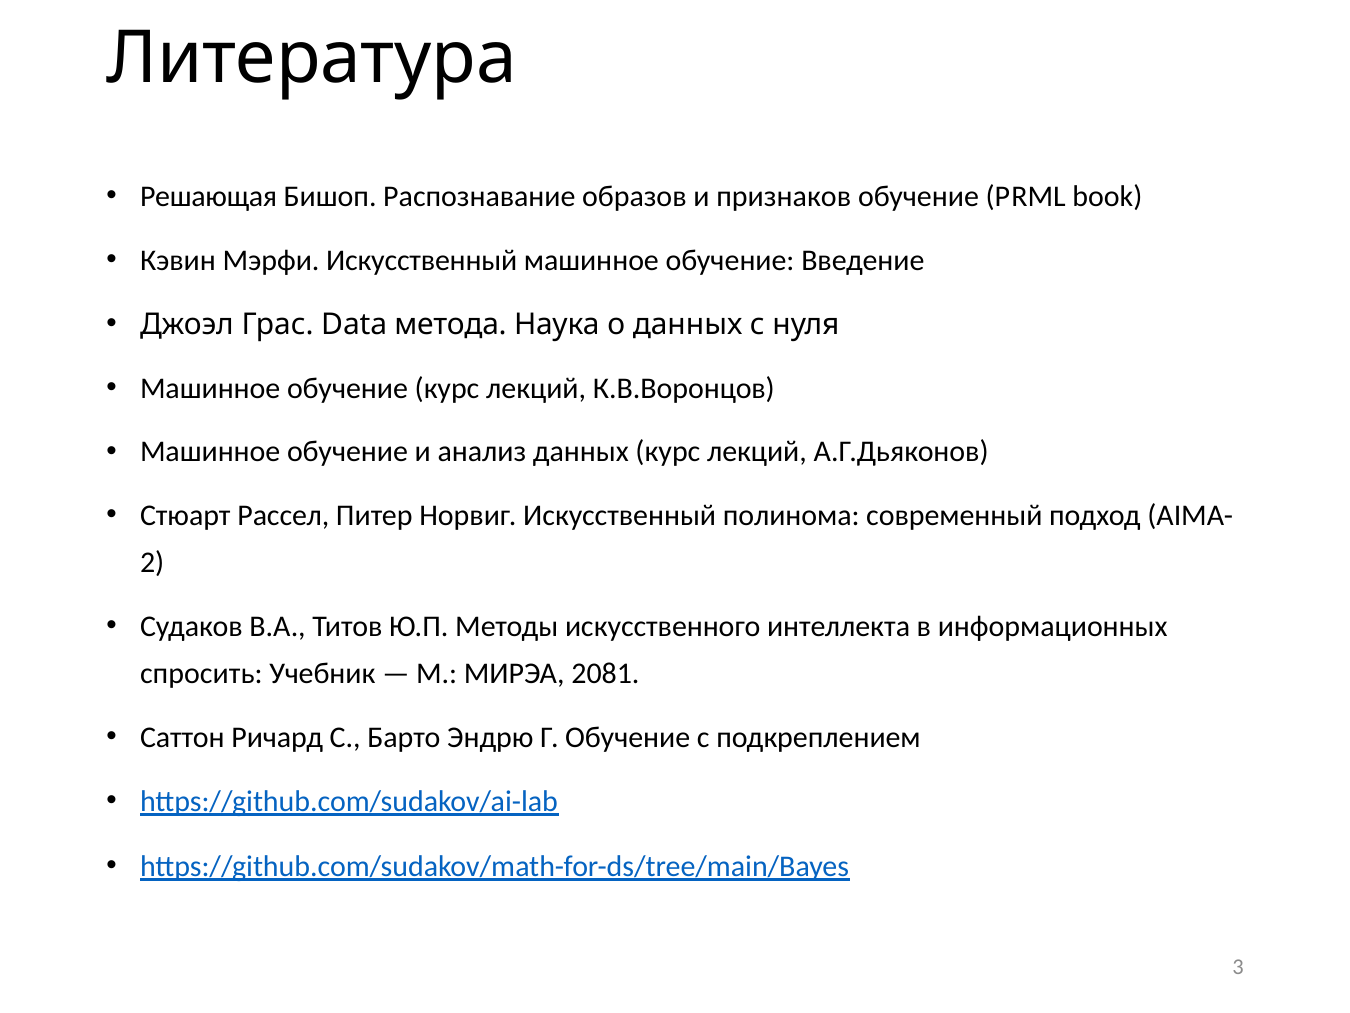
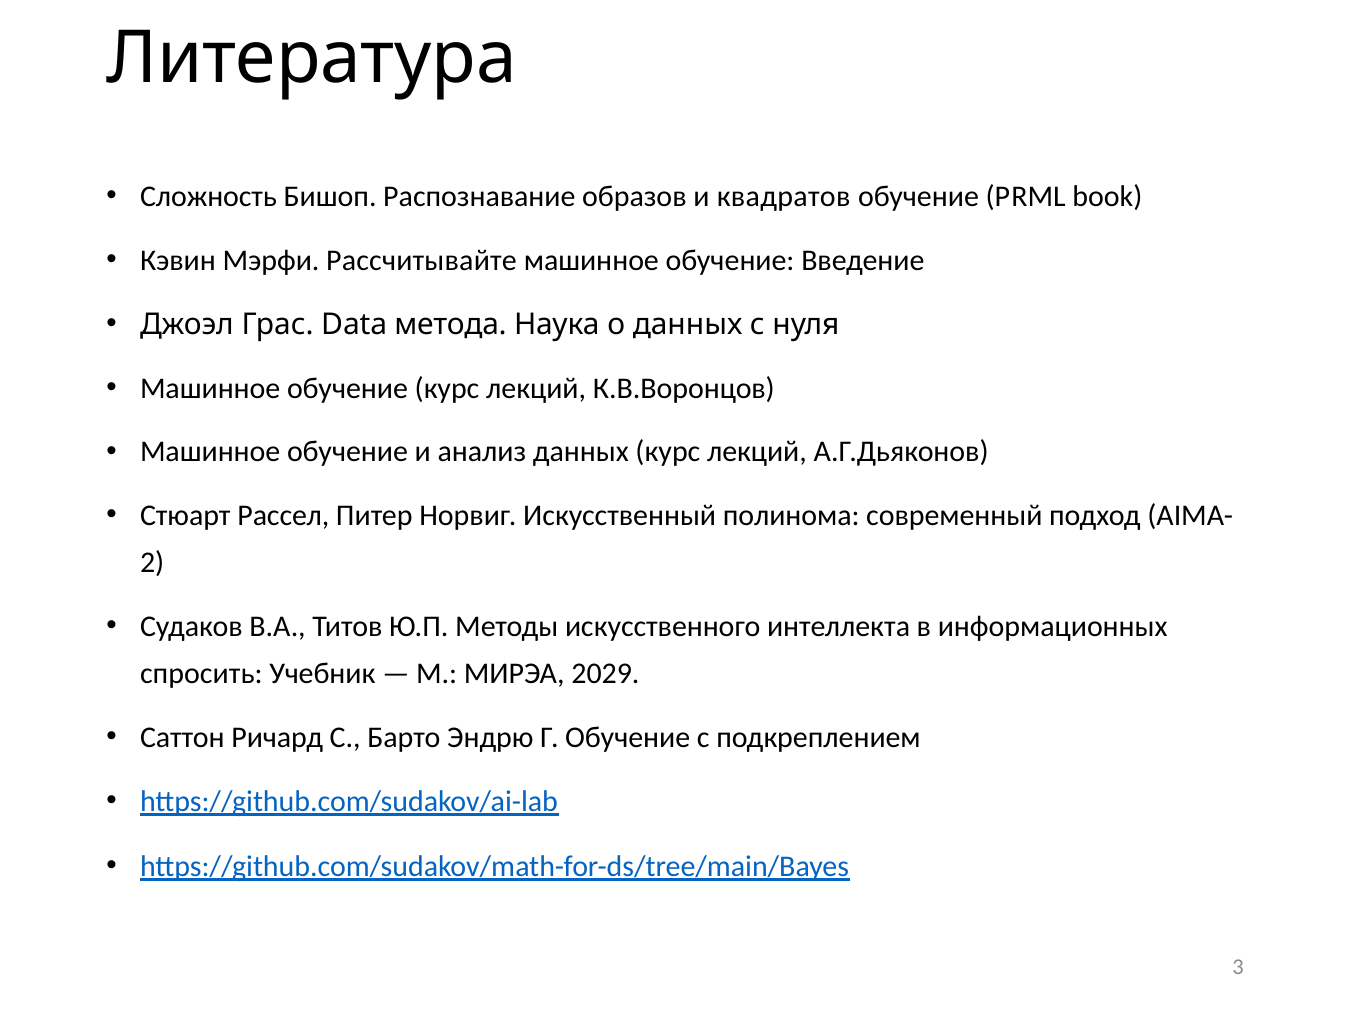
Решающая: Решающая -> Сложность (209, 197)
признаков: признаков -> квадратов (784, 197)
Мэрфи Искусственный: Искусственный -> Рассчитывайте (421, 260)
2081: 2081 -> 2029 (605, 673)
